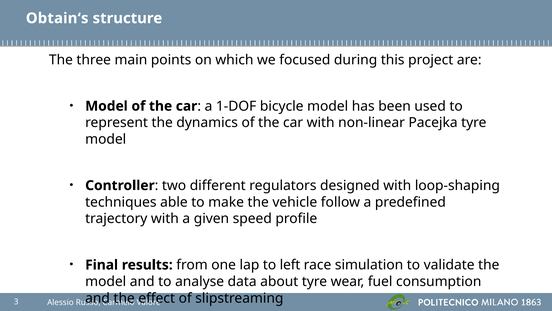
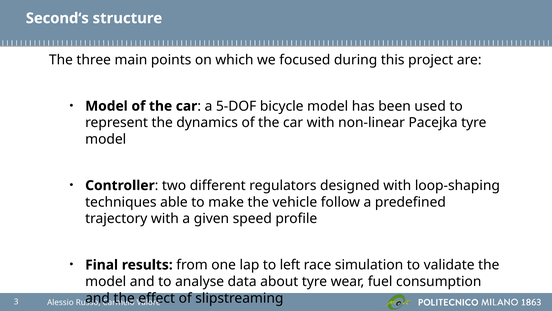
Obtain‘s: Obtain‘s -> Second‘s (57, 18)
1-DOF: 1-DOF -> 5-DOF (236, 106)
